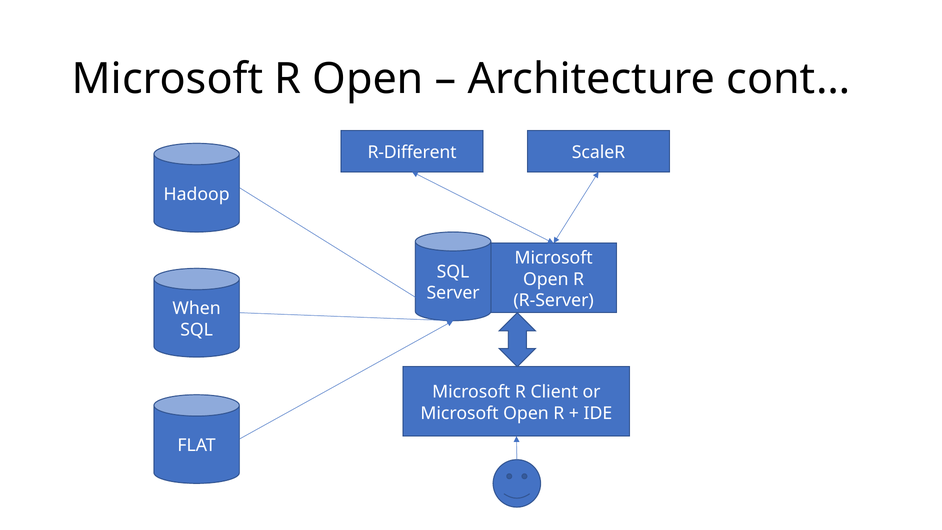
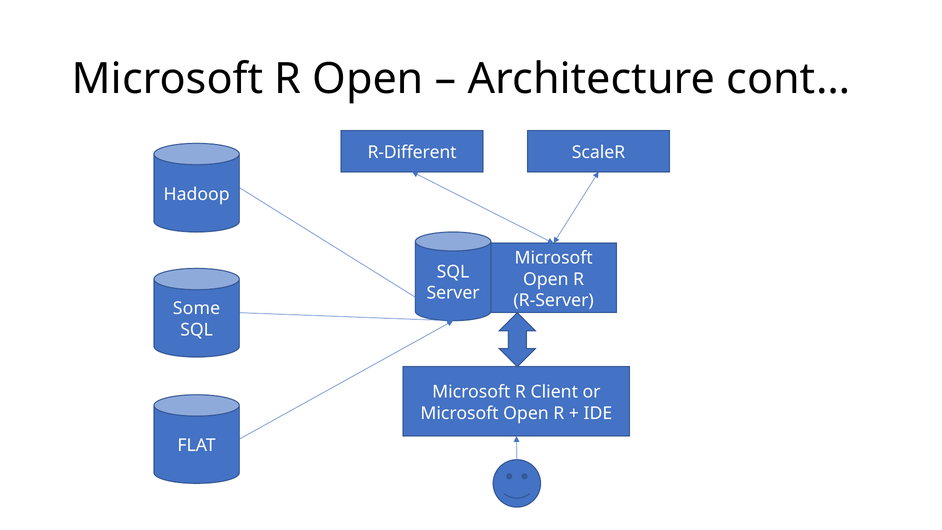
When: When -> Some (197, 309)
